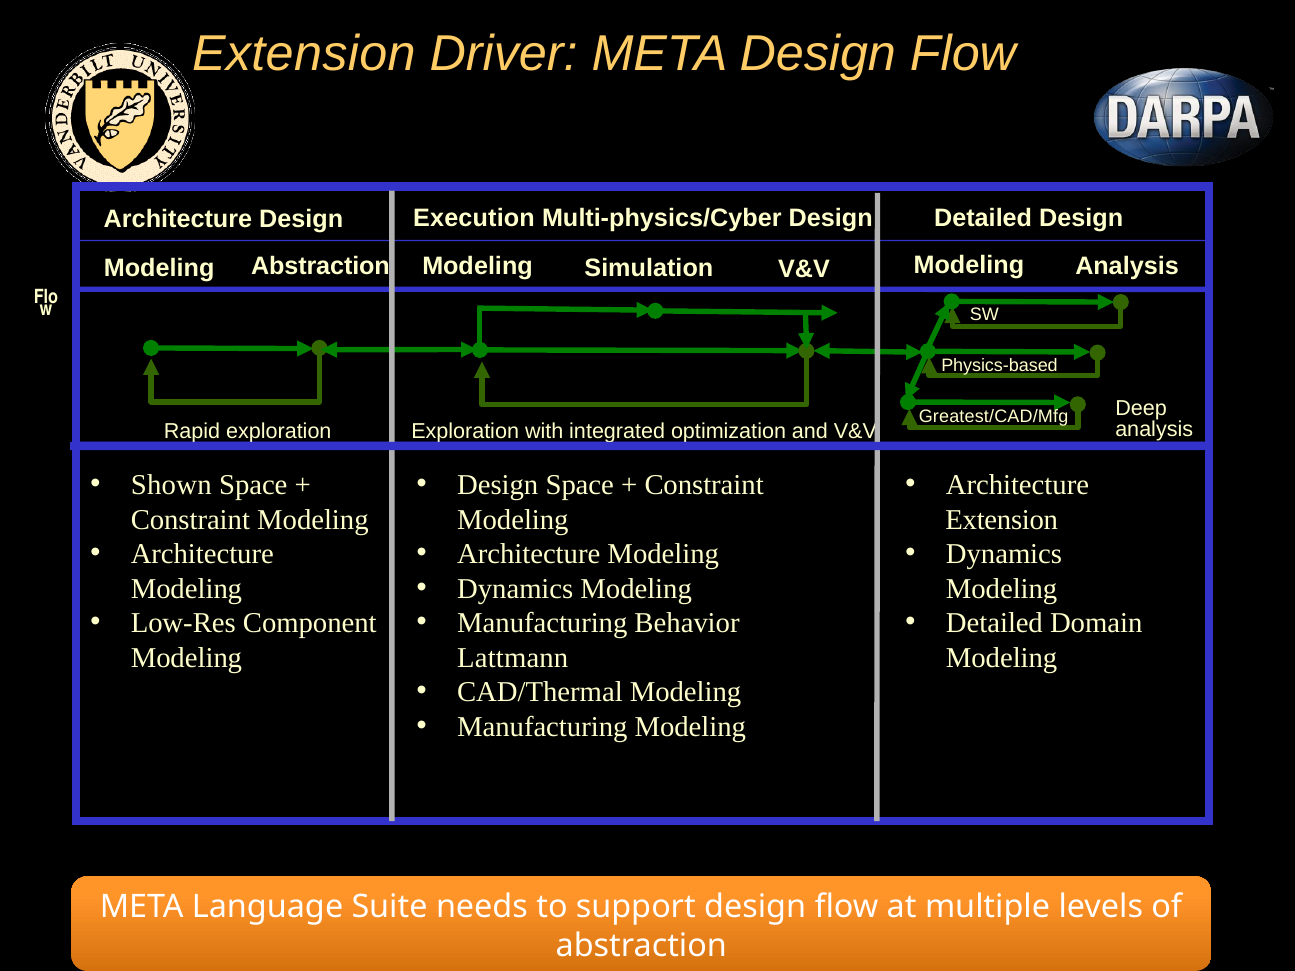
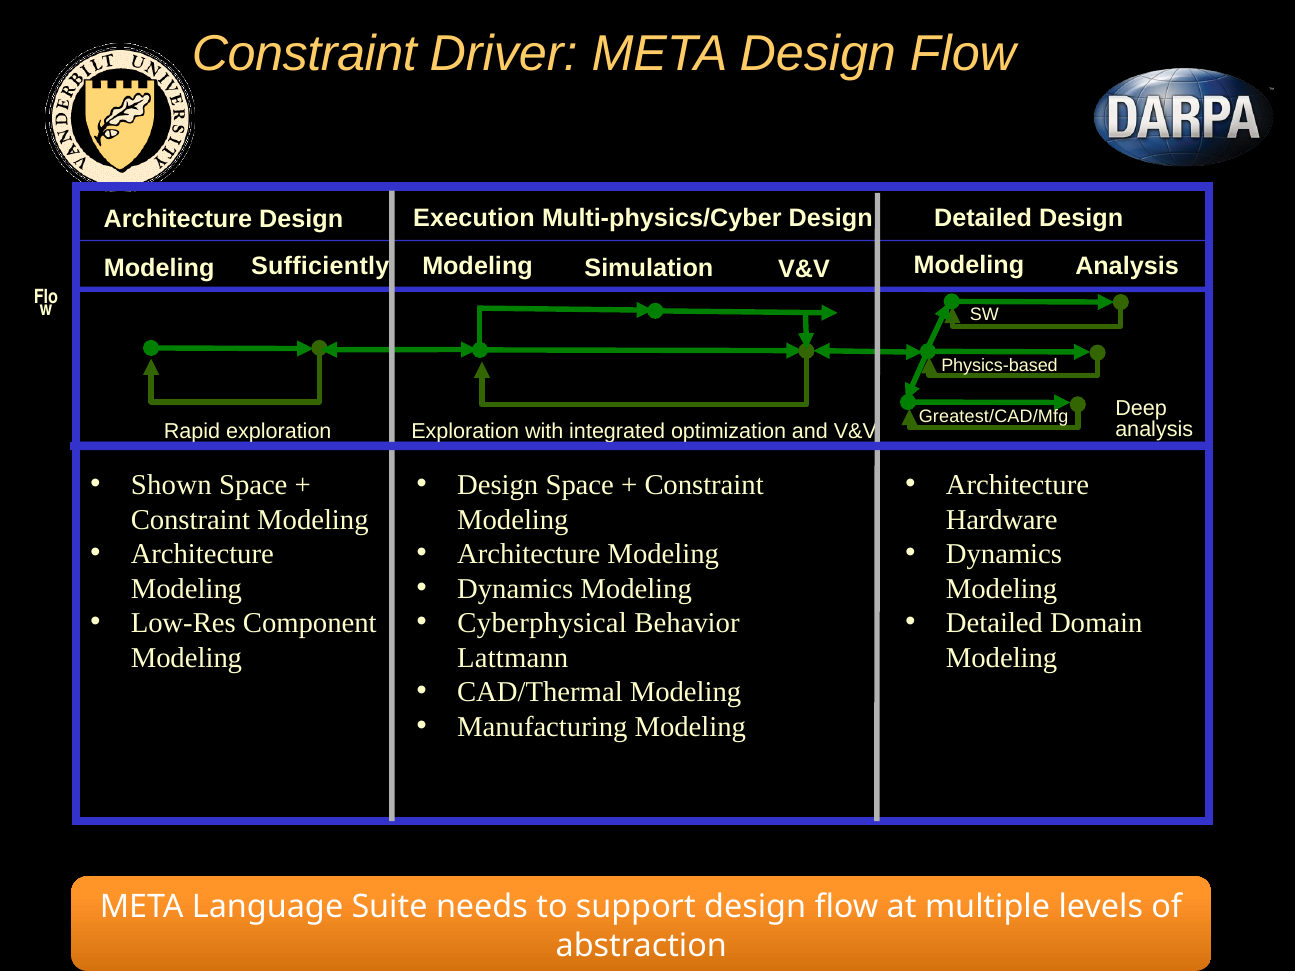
Extension: Extension -> Constraint (304, 54)
Abstraction: Abstraction -> Sufficiently (320, 267)
Extension: Extension -> Hardware (1002, 520)
Manufacturing: Manufacturing -> Cyberphysical (542, 623)
